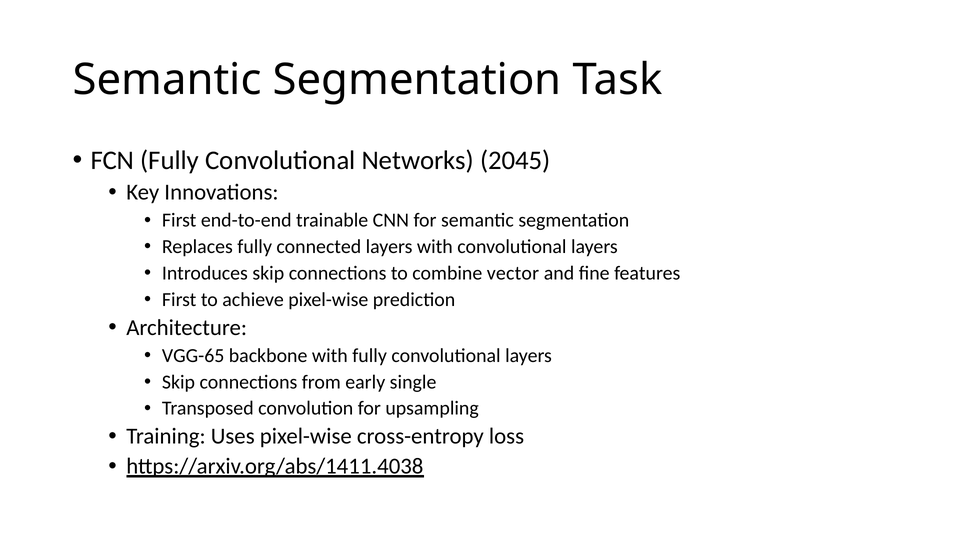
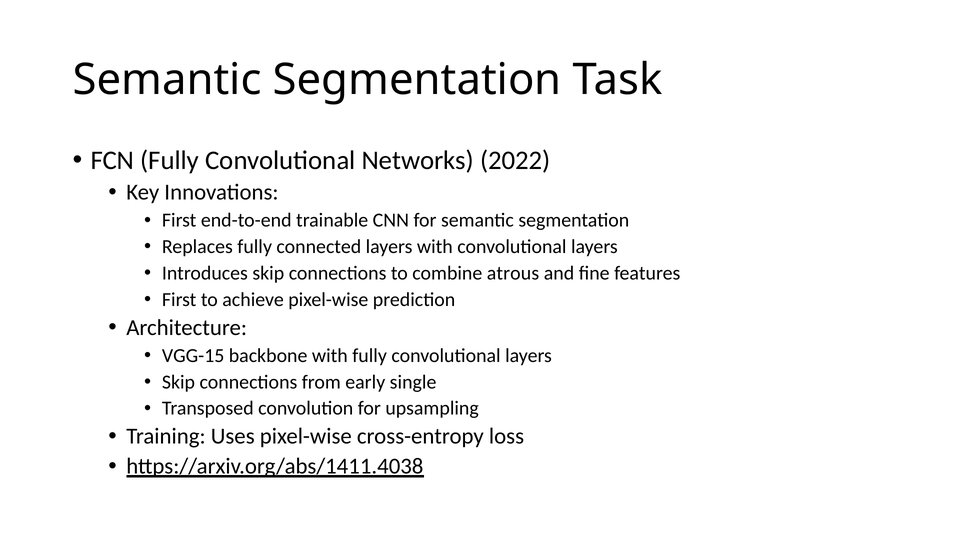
2045: 2045 -> 2022 (515, 161)
vector: vector -> atrous (513, 273)
VGG-65: VGG-65 -> VGG-15 (193, 356)
